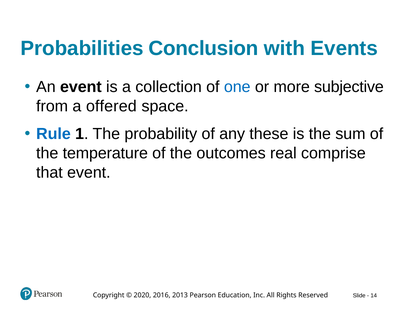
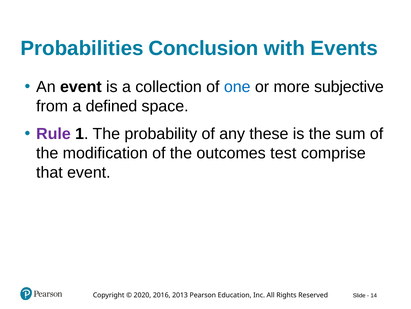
offered: offered -> defined (112, 106)
Rule colour: blue -> purple (53, 134)
temperature: temperature -> modification (105, 153)
real: real -> test (283, 153)
